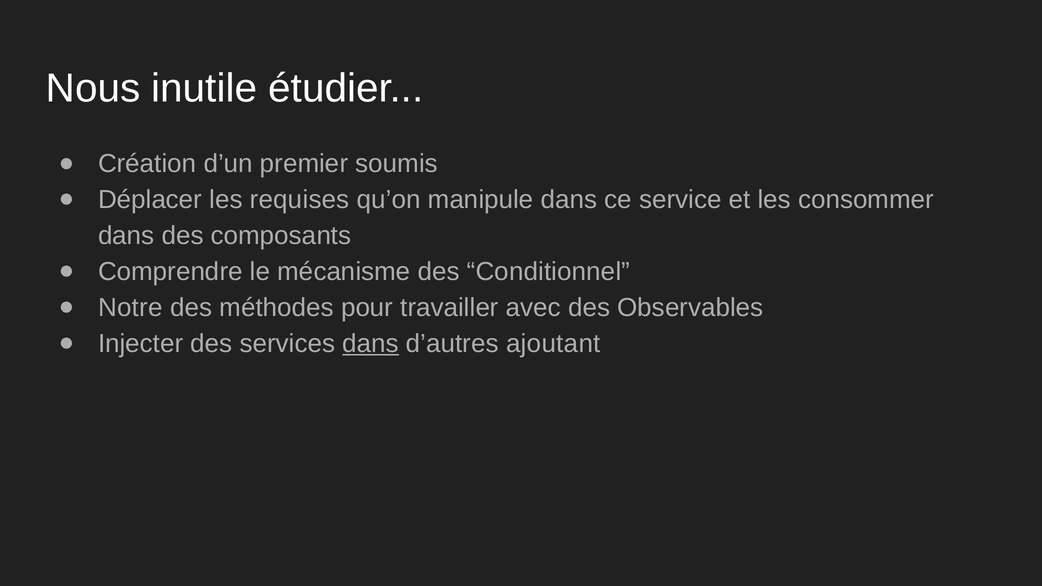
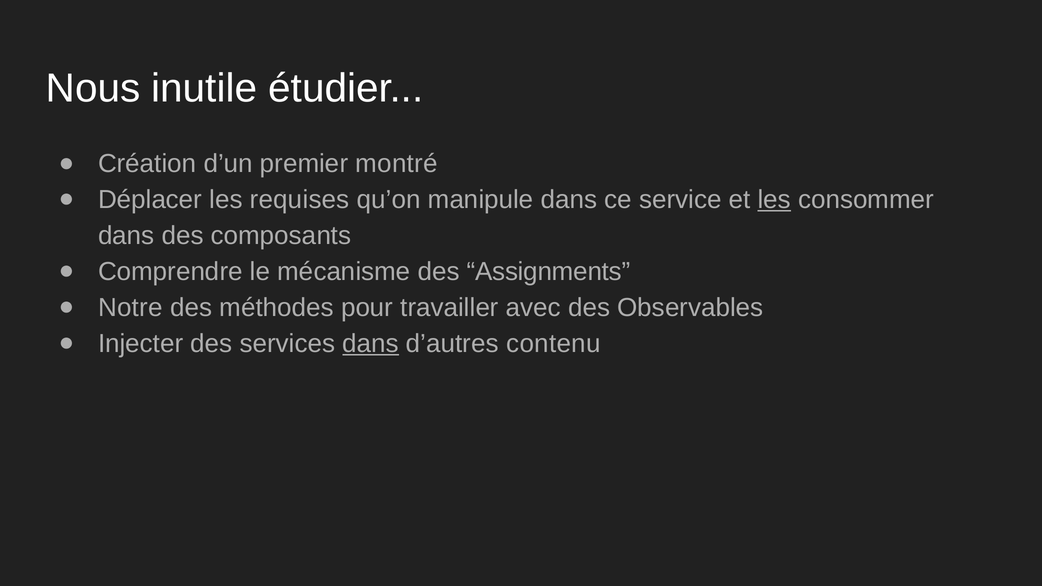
soumis: soumis -> montré (397, 164)
les underline: none -> present (774, 200)
Conditionnel: Conditionnel -> Assignments (549, 272)
ajoutant: ajoutant -> contenu (553, 344)
